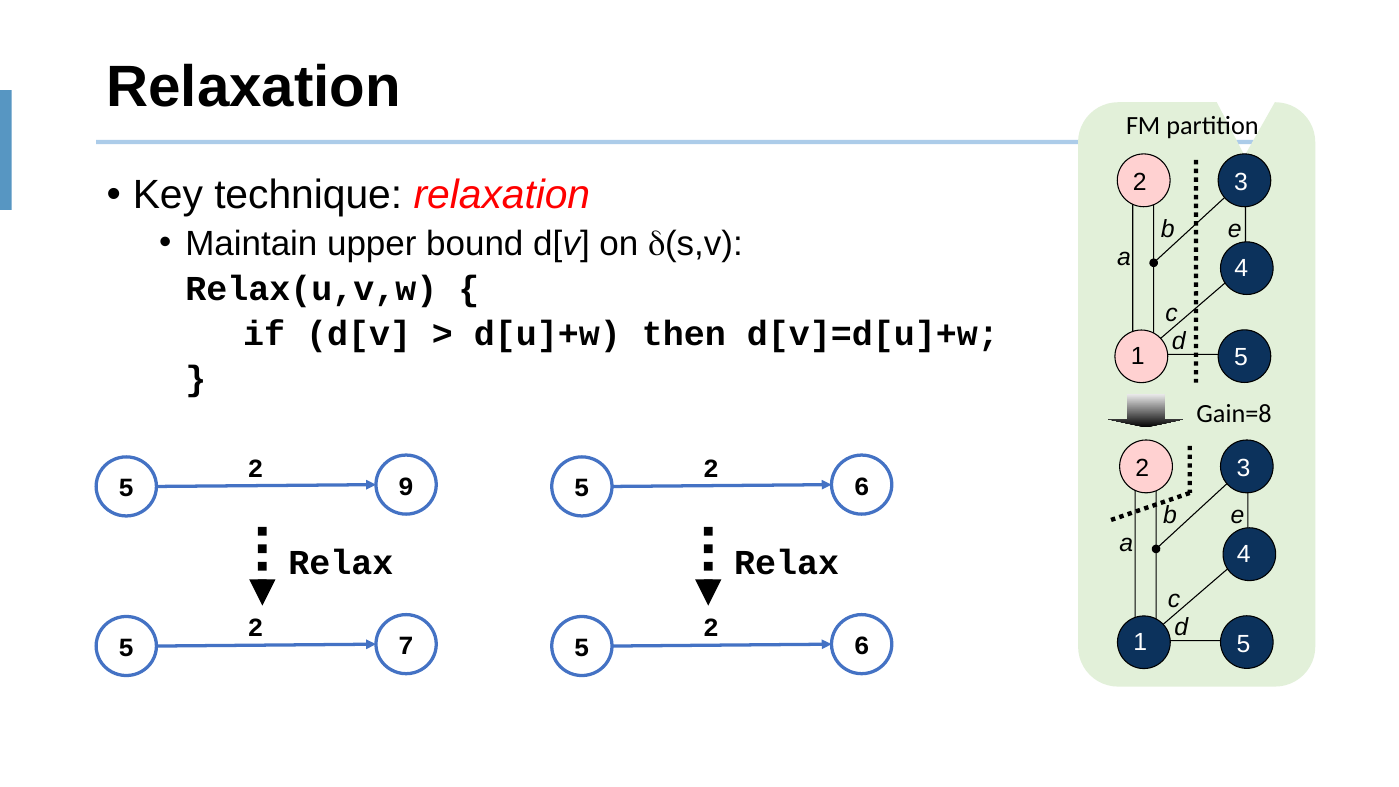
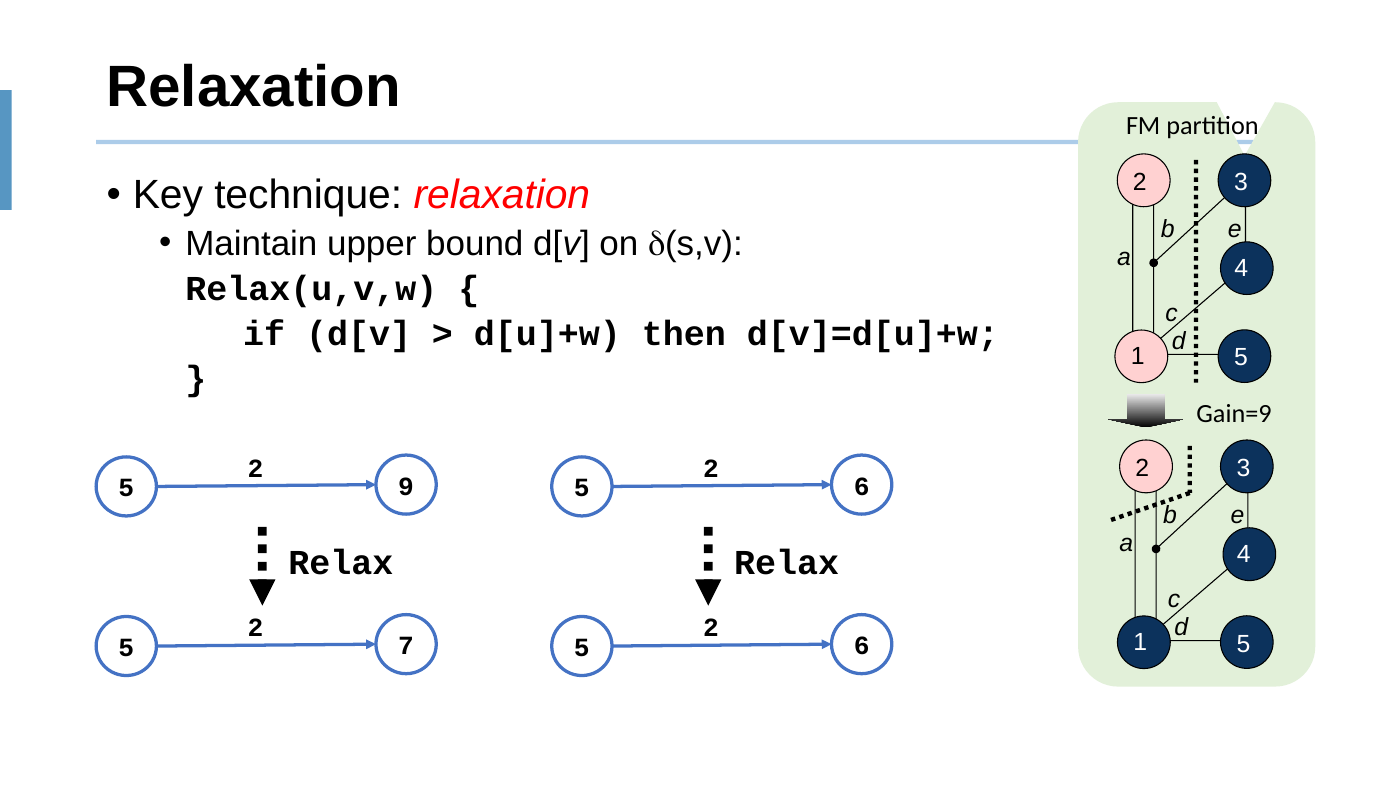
Gain=8: Gain=8 -> Gain=9 (1234, 414)
